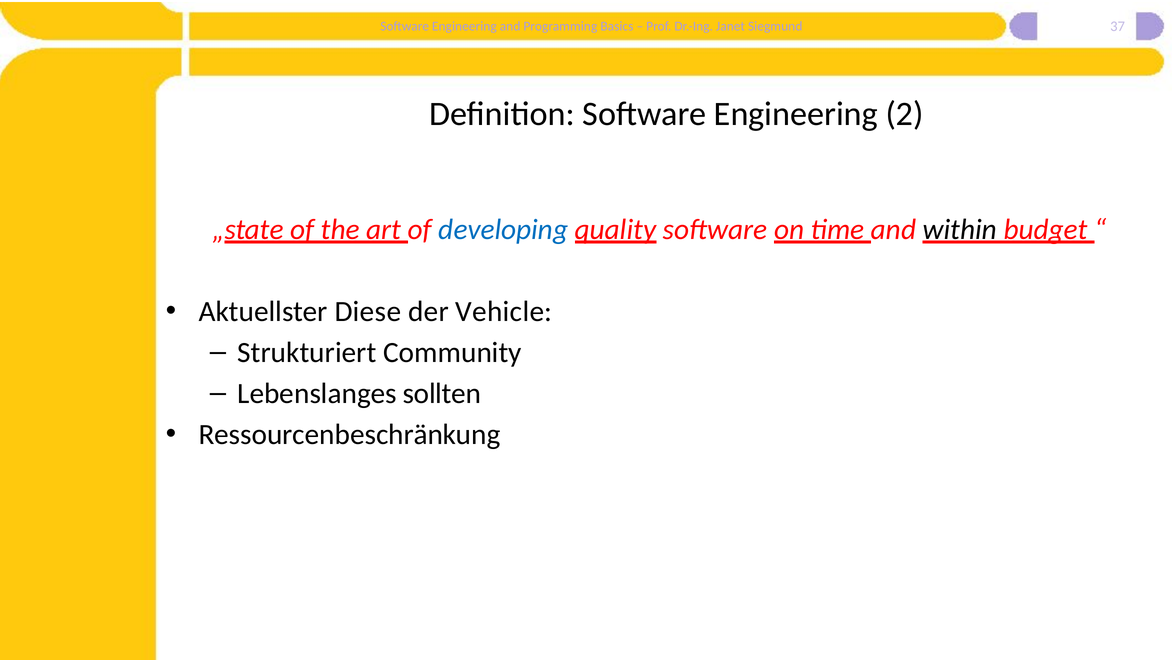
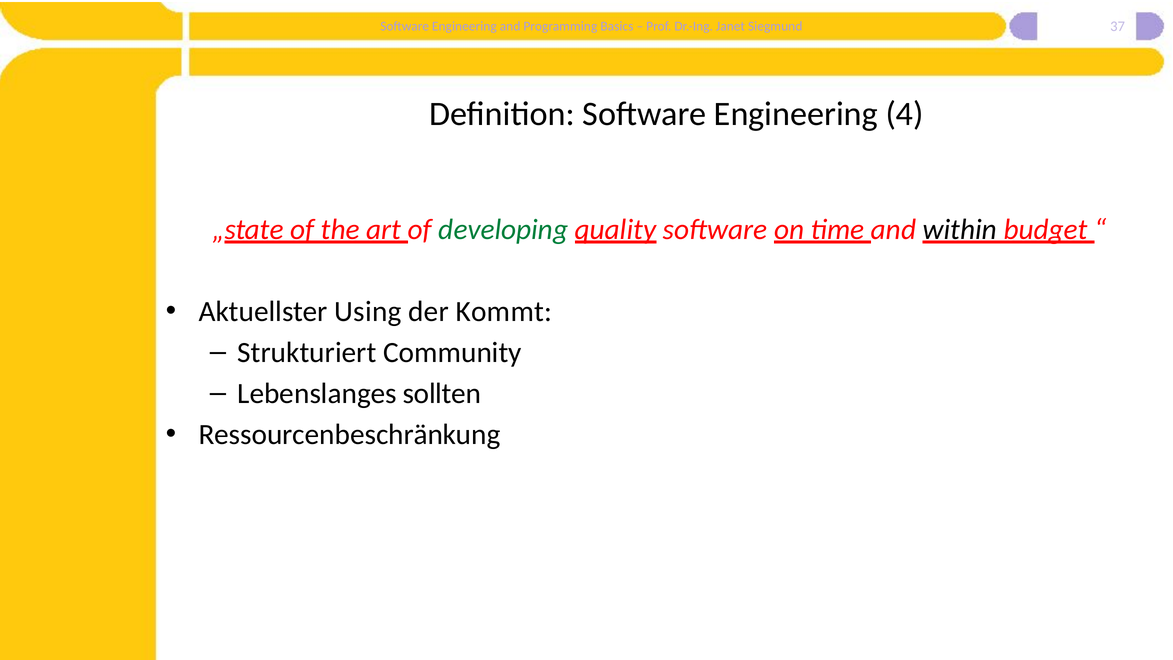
2: 2 -> 4 (905, 114)
developing colour: blue -> green (503, 229)
Diese: Diese -> Using (368, 311)
Vehicle: Vehicle -> Kommt (504, 311)
